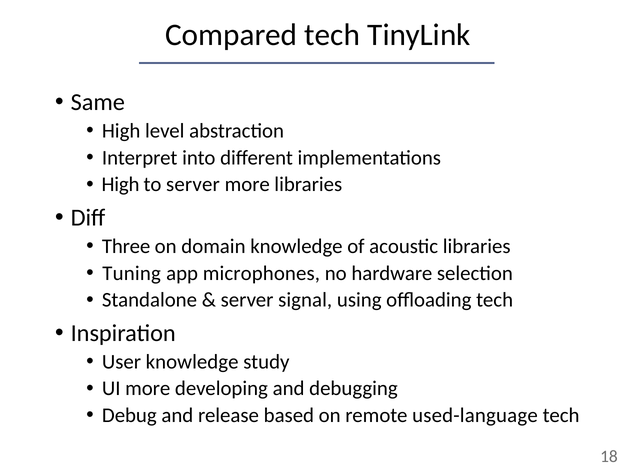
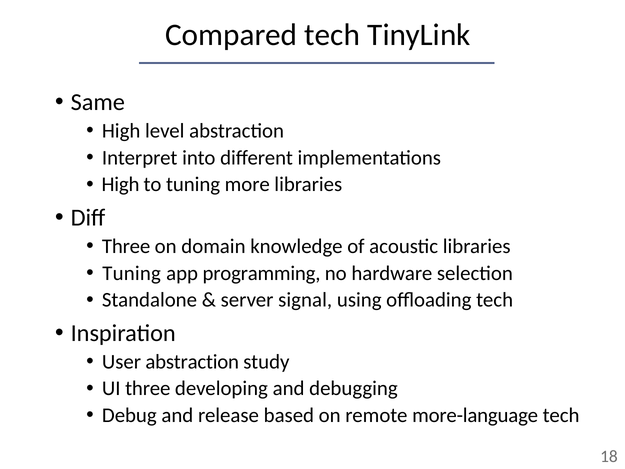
to server: server -> tuning (193, 184)
microphones: microphones -> programming (262, 273)
User knowledge: knowledge -> abstraction (192, 362)
UI more: more -> three (148, 388)
used-language: used-language -> more-language (475, 415)
